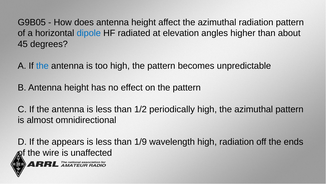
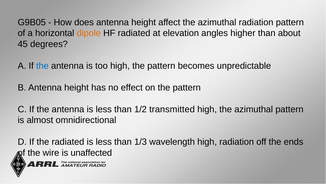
dipole colour: blue -> orange (89, 33)
periodically: periodically -> transmitted (172, 109)
the appears: appears -> radiated (68, 142)
1/9: 1/9 -> 1/3 (141, 142)
